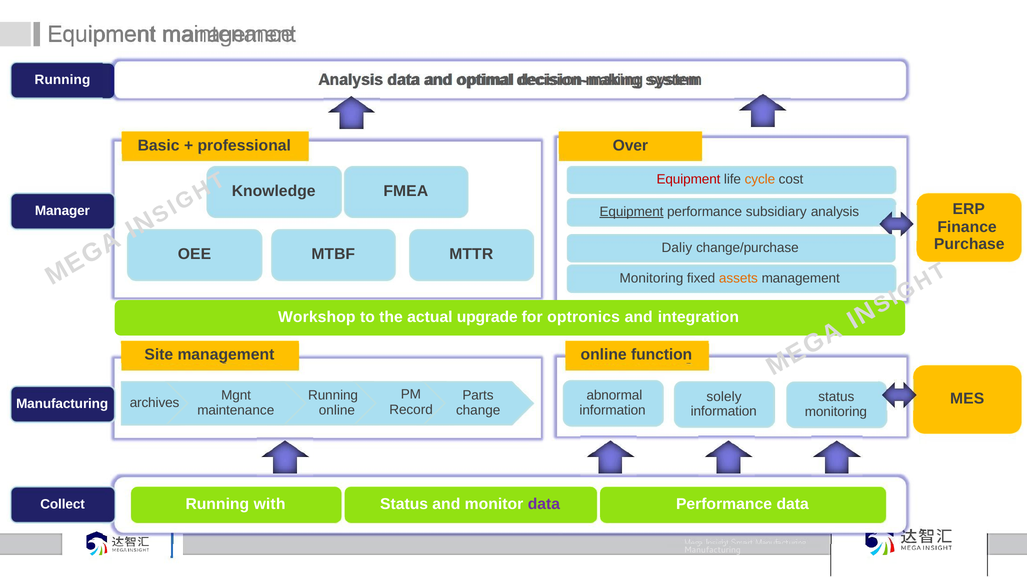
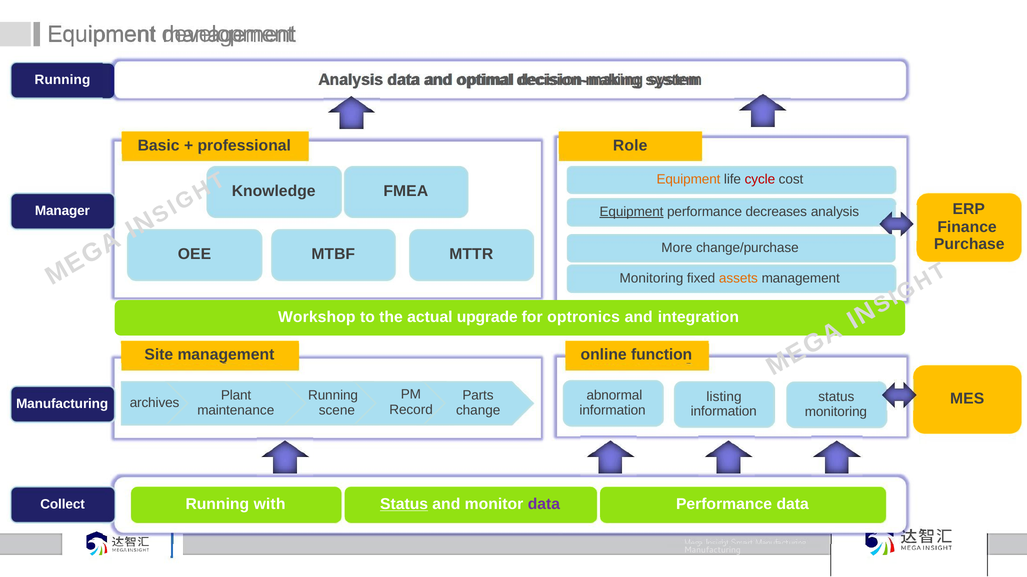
Equipment maintenance: maintenance -> development (228, 34)
Over: Over -> Role (630, 146)
Equipment colour: red -> orange (688, 180)
cycle colour: orange -> red (760, 180)
subsidiary: subsidiary -> decreases (776, 212)
Daliy: Daliy -> More (677, 248)
Mgnt: Mgnt -> Plant (236, 396)
solely: solely -> listing (724, 397)
online: online -> scene (337, 411)
Status underline: none -> present (404, 505)
